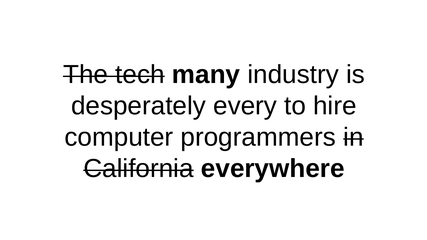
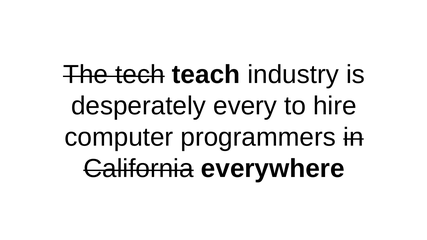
many: many -> teach (206, 75)
